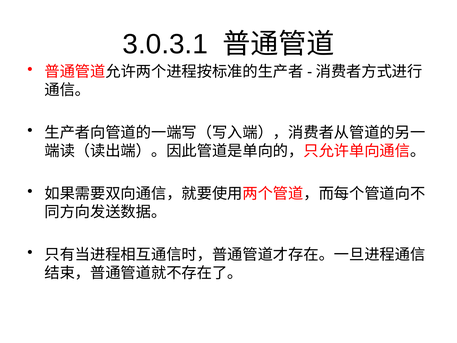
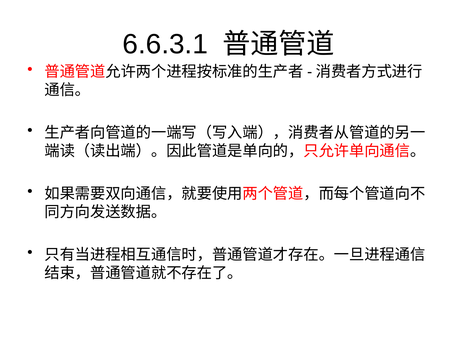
3.0.3.1: 3.0.3.1 -> 6.6.3.1 (165, 44)
